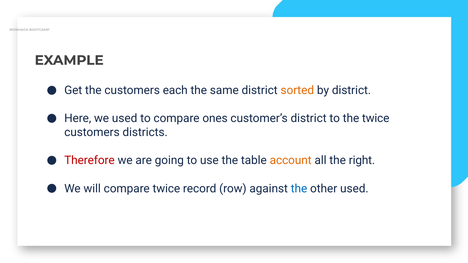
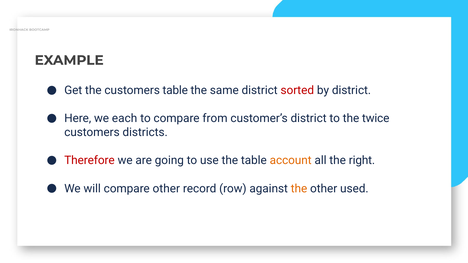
customers each: each -> table (175, 90)
sorted colour: orange -> red (297, 90)
we used: used -> each (125, 118)
ones: ones -> from (215, 118)
compare twice: twice -> other (166, 189)
the colour: blue -> orange (299, 189)
